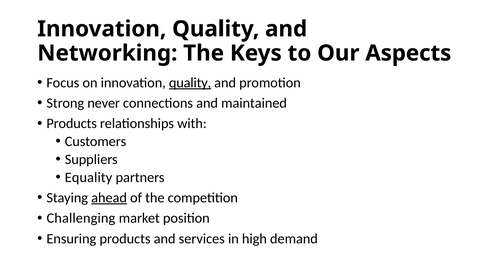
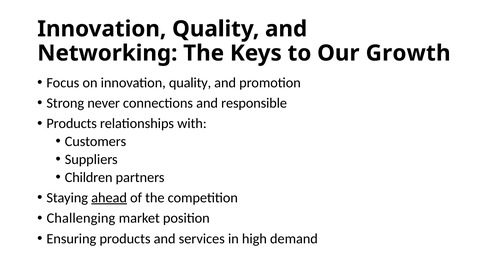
Aspects: Aspects -> Growth (408, 53)
quality underline: present -> none (190, 83)
maintained: maintained -> responsible (254, 103)
Equality: Equality -> Children (89, 177)
